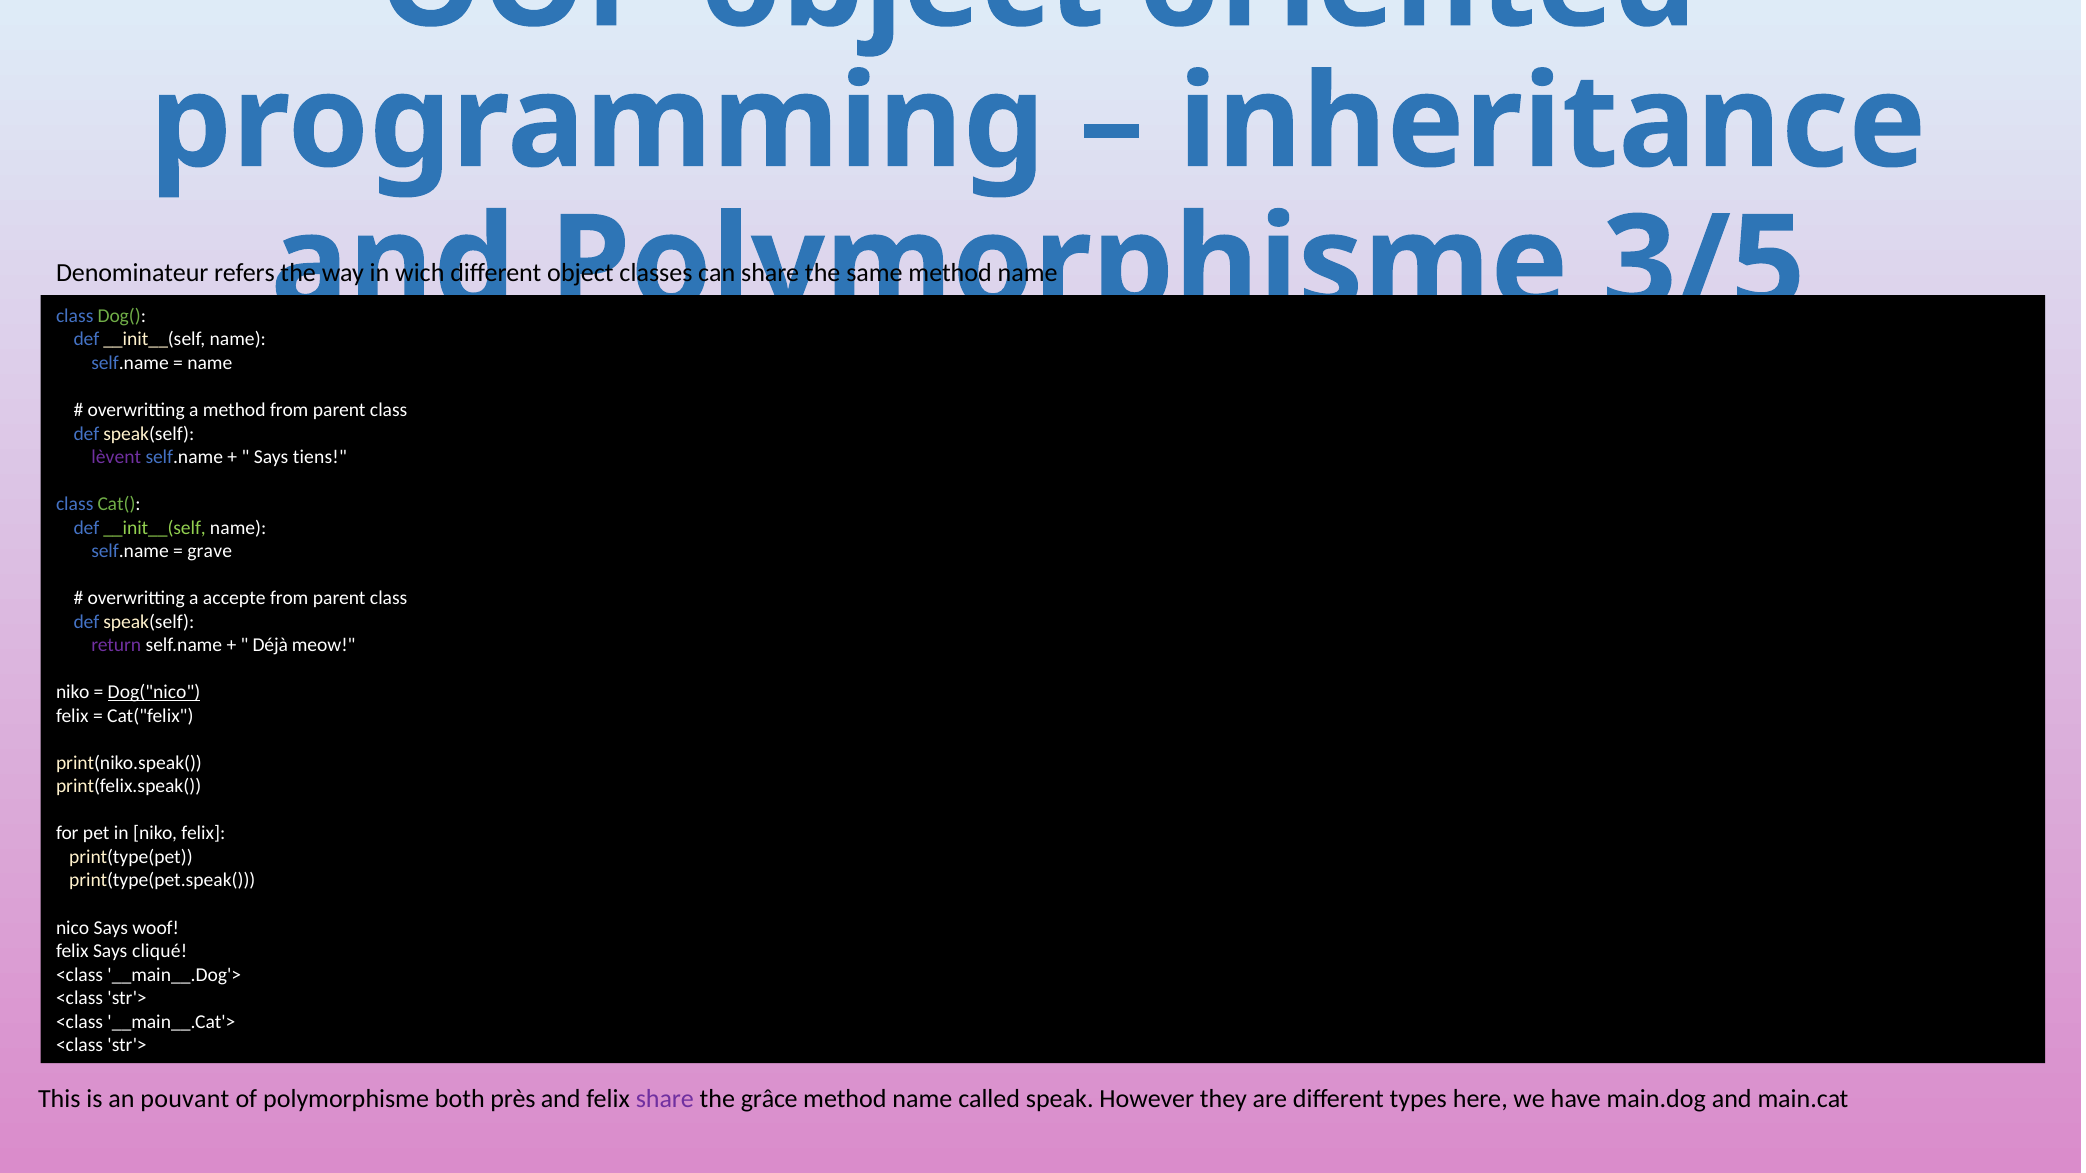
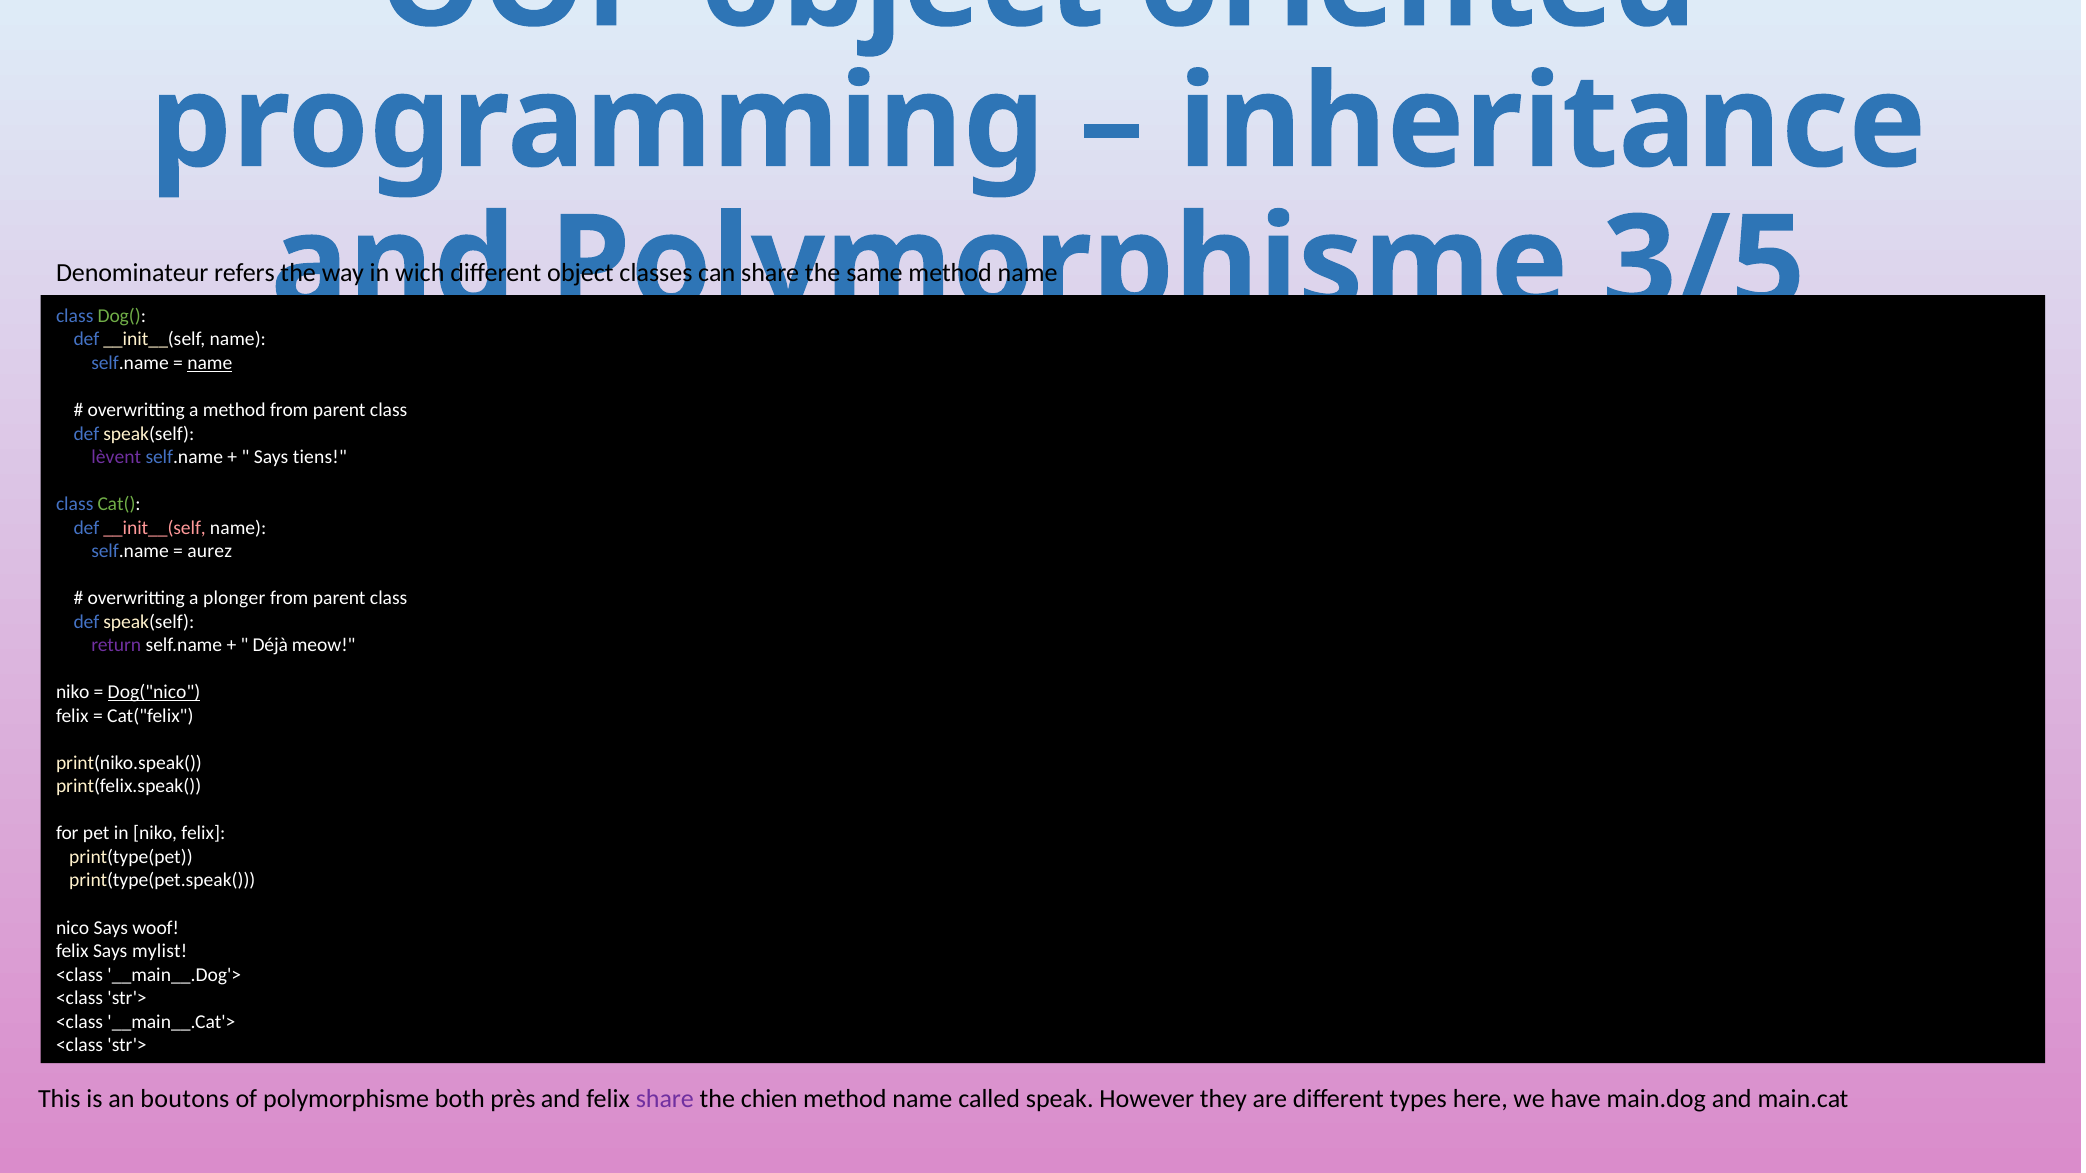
name underline: none -> present (210, 363)
__init__(self colour: light green -> pink (155, 528)
grave: grave -> aurez (210, 551)
accepte: accepte -> plonger (234, 598)
cliqué: cliqué -> mylist (160, 951)
pouvant: pouvant -> boutons (185, 1099)
grâce: grâce -> chien (769, 1099)
